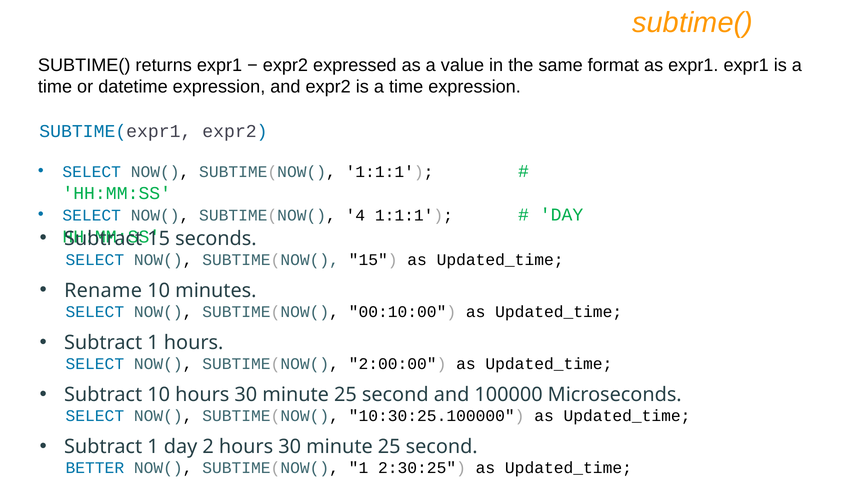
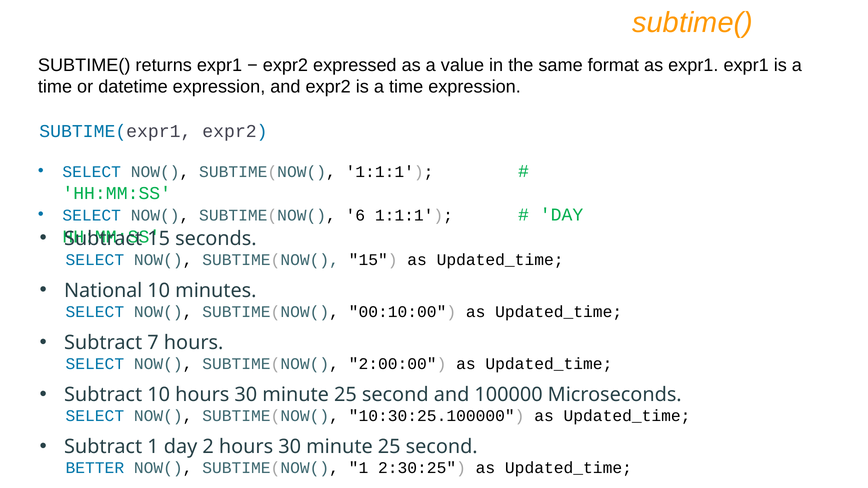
4: 4 -> 6 (355, 216)
Rename: Rename -> National (103, 291)
1: 1 -> 7 (153, 343)
